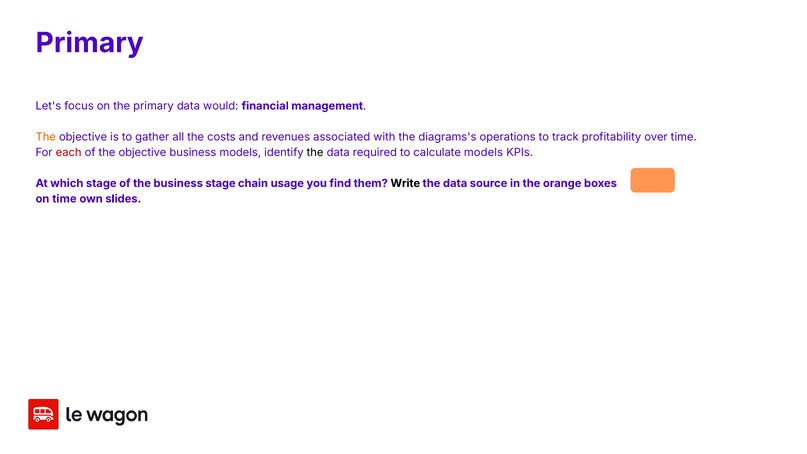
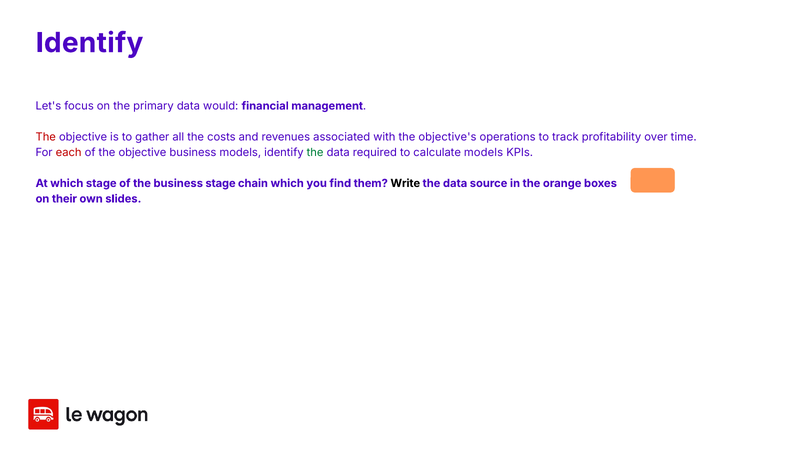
Primary: Primary -> Identify (90, 43)
The colour: orange -> red (46, 137)
diagrams's: diagrams's -> objective's (447, 137)
the colour: black -> green (315, 152)
chain usage: usage -> which (287, 183)
on time: time -> their (64, 199)
